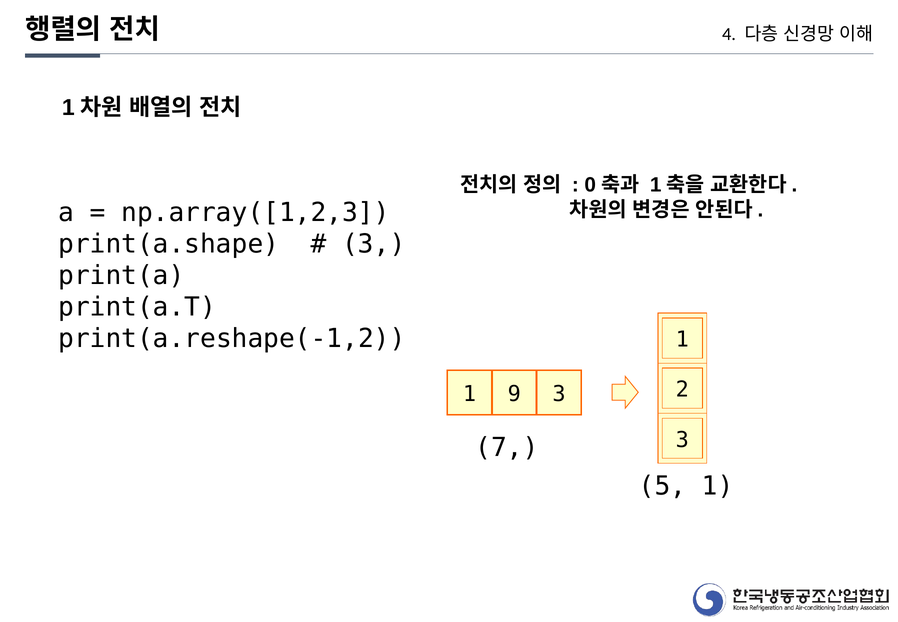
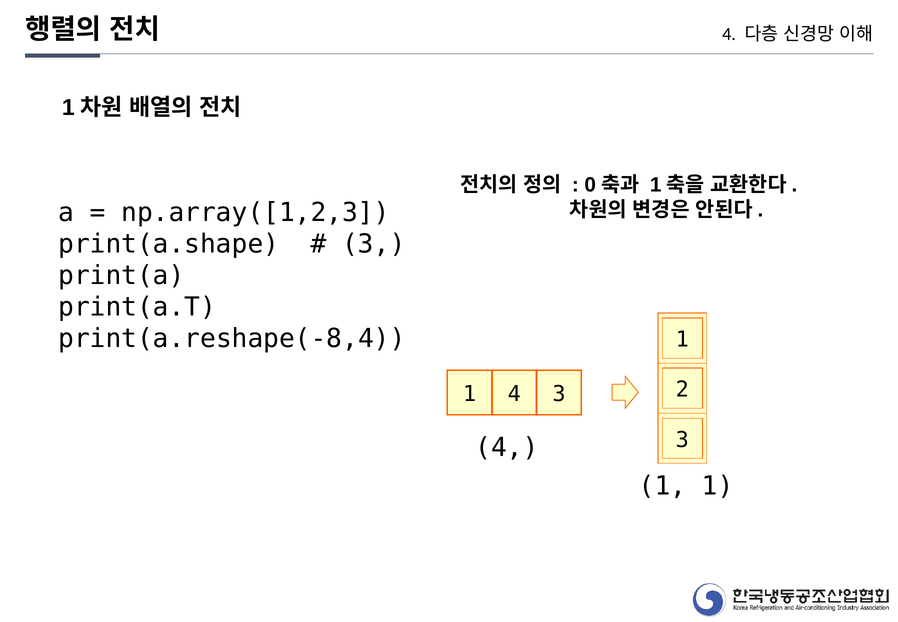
print(a.reshape(-1,2: print(a.reshape(-1,2 -> print(a.reshape(-8,4 (232, 338)
9: 9 -> 4 (514, 394)
7: 7 -> 4 (507, 447)
5: 5 -> 1 (662, 486)
